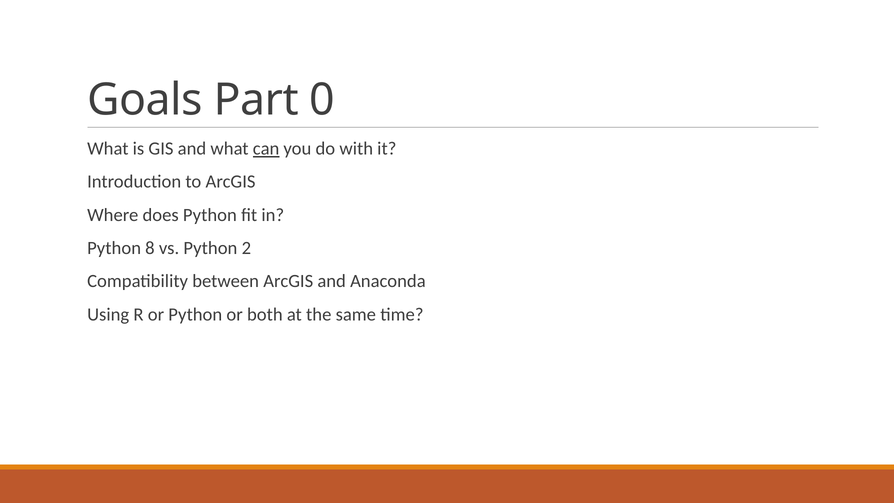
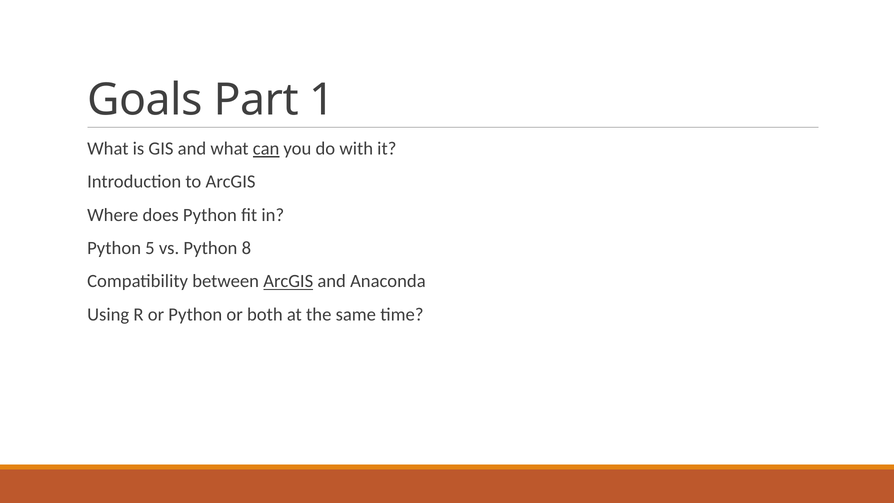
0: 0 -> 1 (322, 100)
8: 8 -> 5 (150, 248)
2: 2 -> 8 (246, 248)
ArcGIS underline: none -> present (288, 281)
